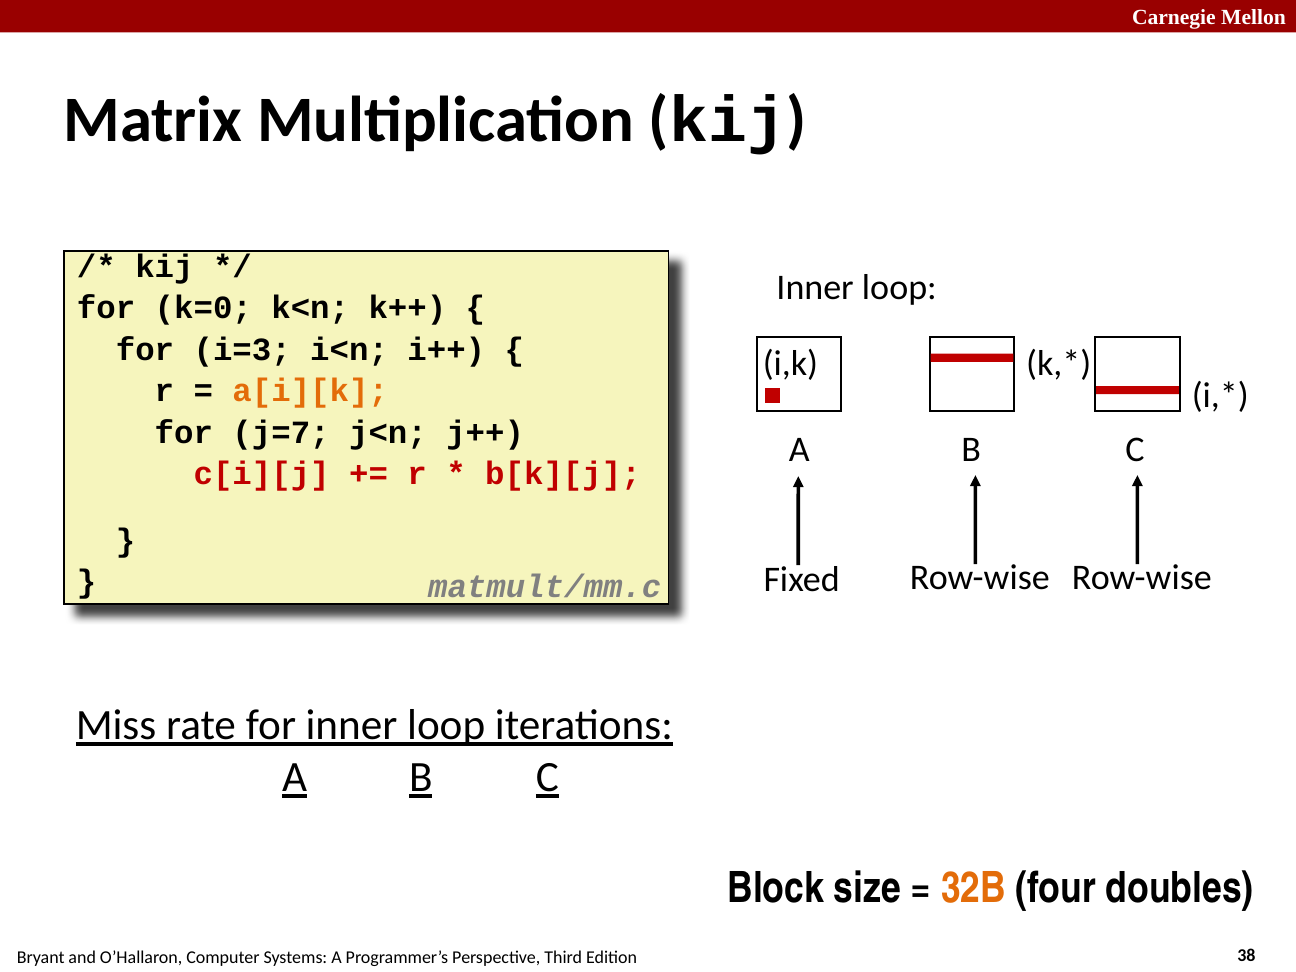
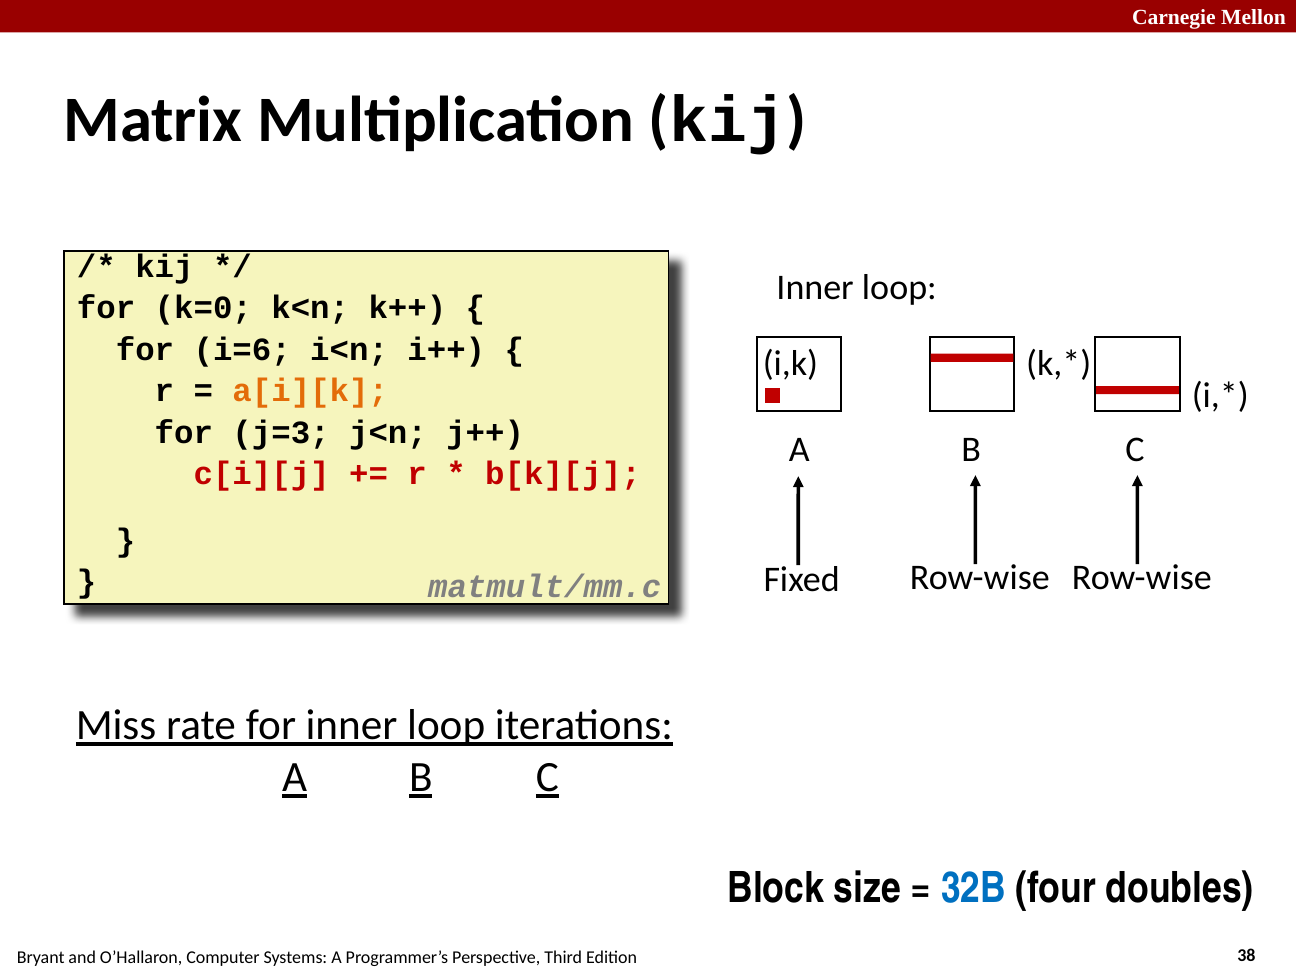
i=3: i=3 -> i=6 (242, 350)
j=7: j=7 -> j=3 (281, 433)
32B colour: orange -> blue (974, 888)
